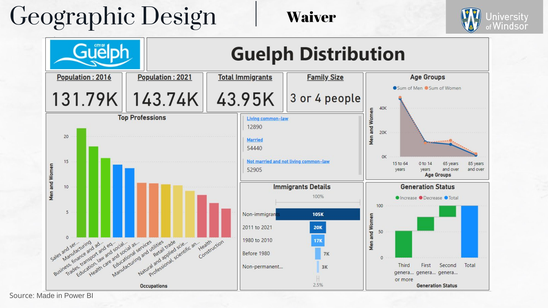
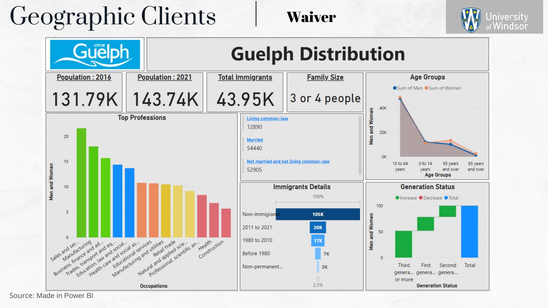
Design: Design -> Clients (179, 17)
